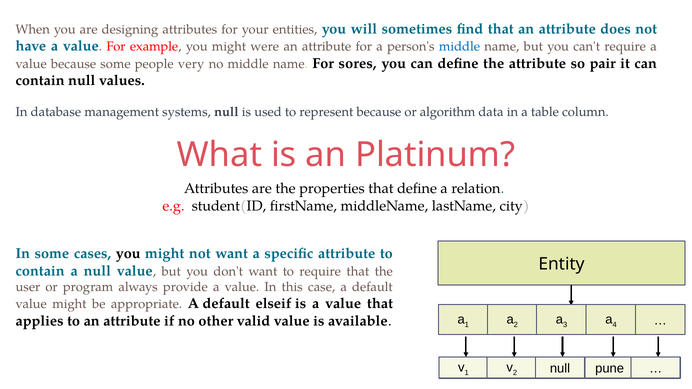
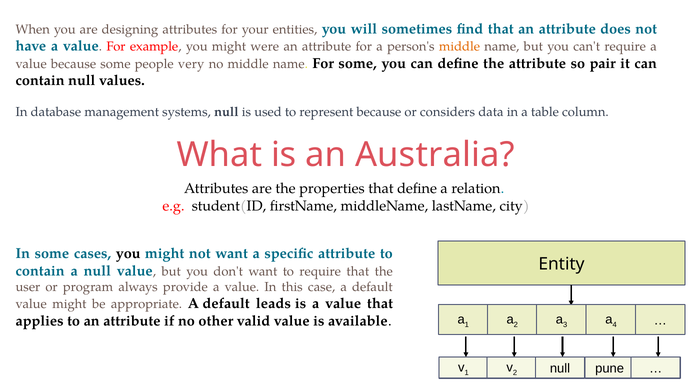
middle colour: blue -> orange (459, 47)
For sores: sores -> some (358, 63)
algorithm: algorithm -> considers (447, 112)
Platinum: Platinum -> Australia (435, 155)
elseif: elseif -> leads (273, 304)
